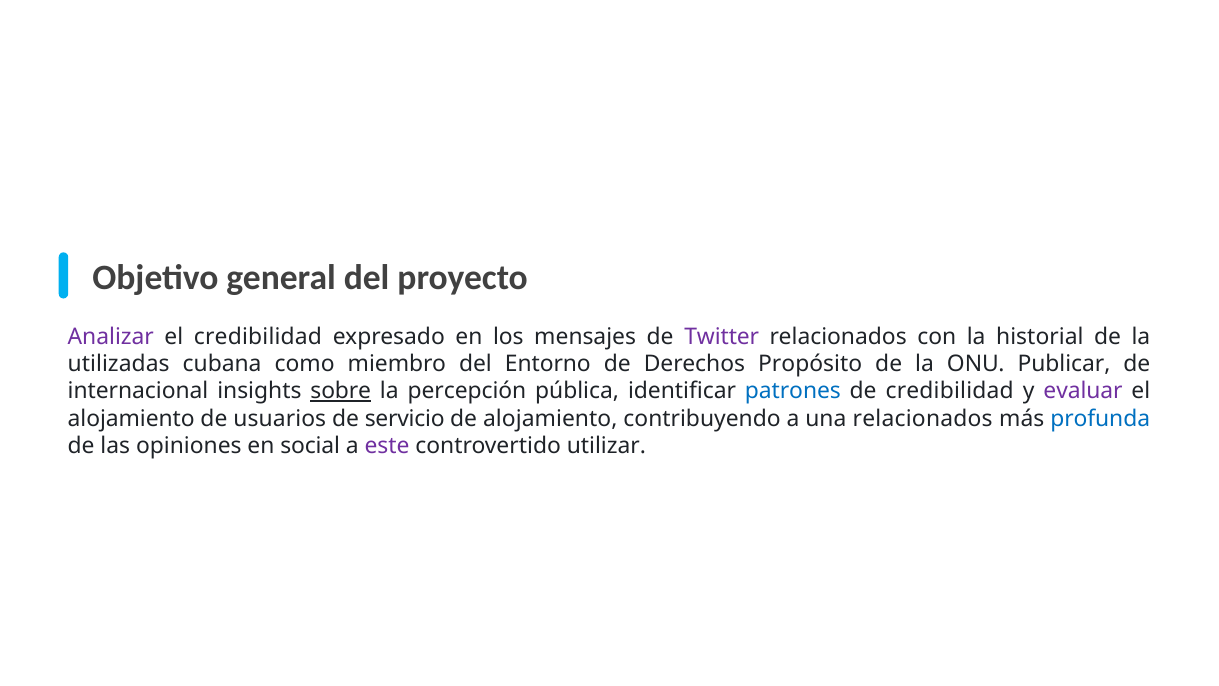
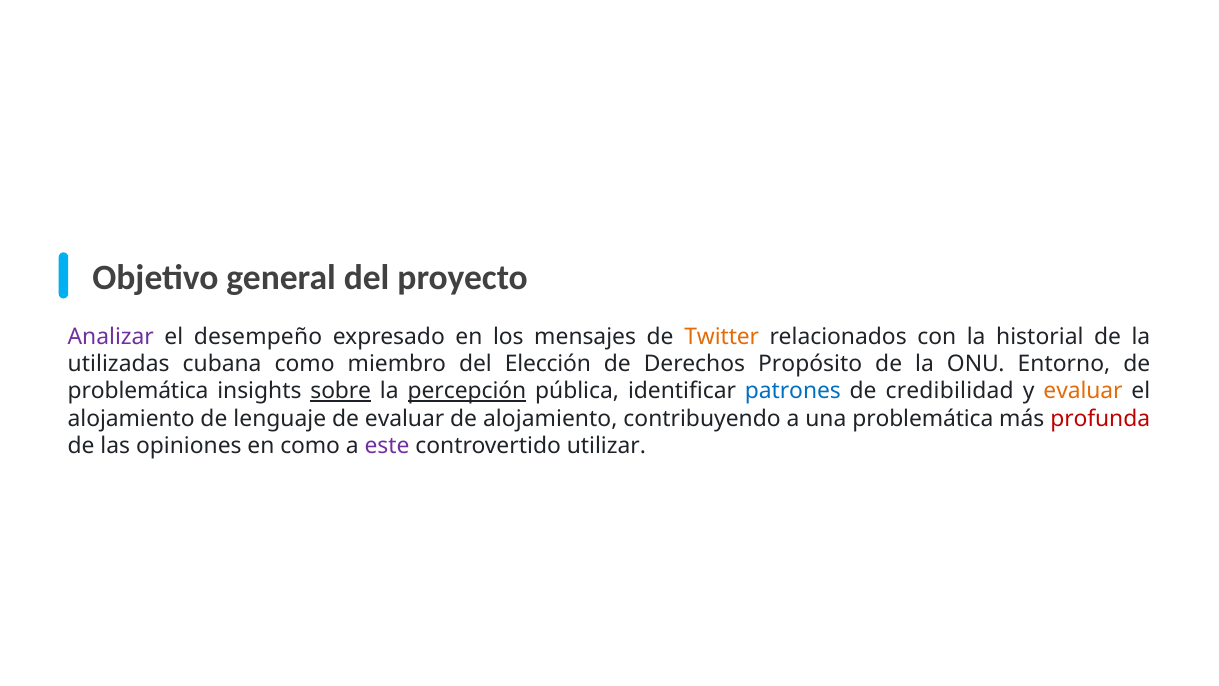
el credibilidad: credibilidad -> desempeño (258, 336)
Twitter colour: purple -> orange (722, 336)
Entorno: Entorno -> Elección (548, 364)
Publicar: Publicar -> Entorno (1064, 364)
internacional: internacional -> problemática (138, 391)
percepción underline: none -> present (467, 391)
evaluar colour: purple -> orange (1083, 391)
usuarios: usuarios -> lenguaje (280, 419)
de servicio: servicio -> evaluar (405, 419)
una relacionados: relacionados -> problemática (923, 419)
profunda colour: blue -> red (1100, 419)
en social: social -> como (310, 446)
